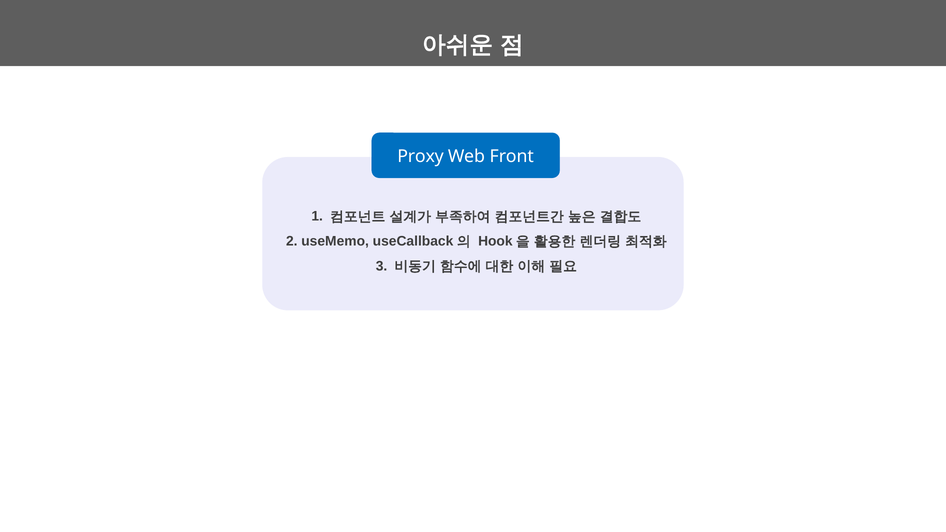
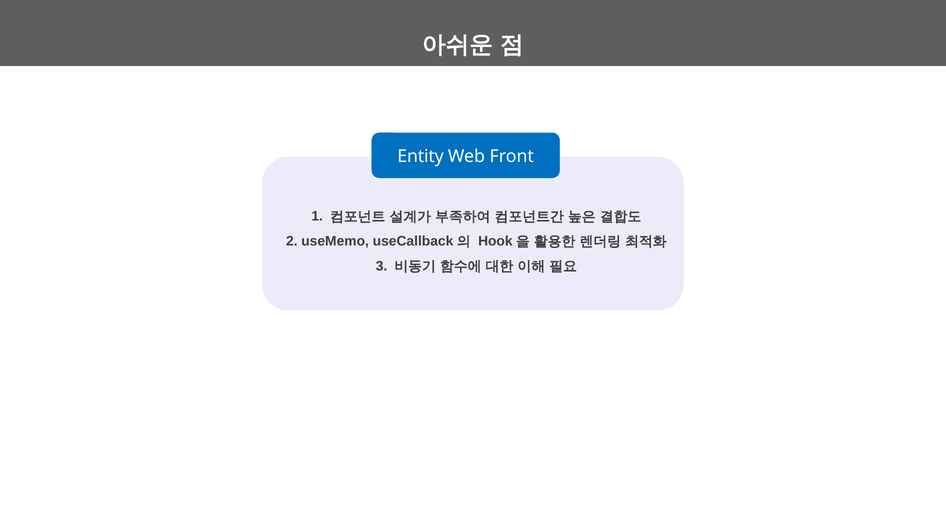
Proxy: Proxy -> Entity (421, 157)
